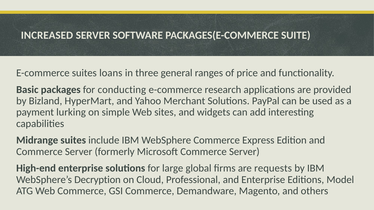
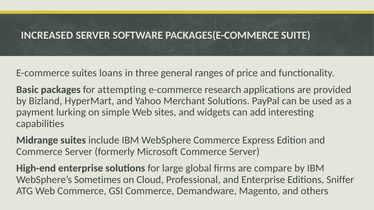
conducting: conducting -> attempting (122, 90)
requests: requests -> compare (273, 168)
Decryption: Decryption -> Sometimes (98, 180)
Model: Model -> Sniffer (340, 180)
